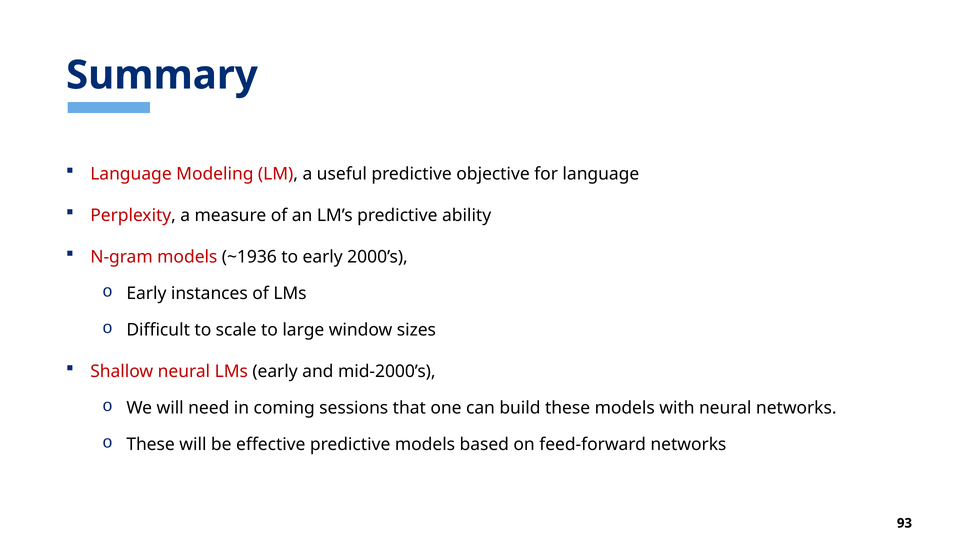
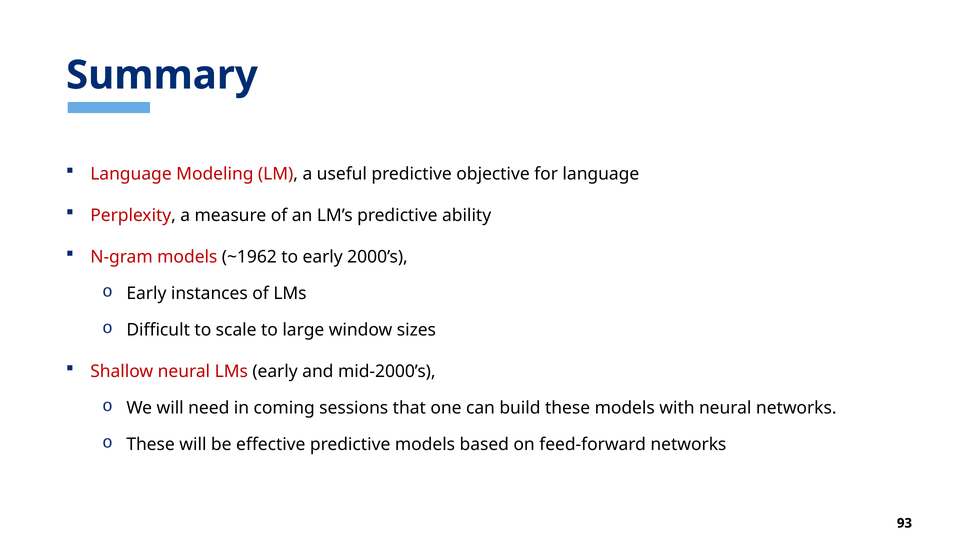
~1936: ~1936 -> ~1962 (249, 257)
